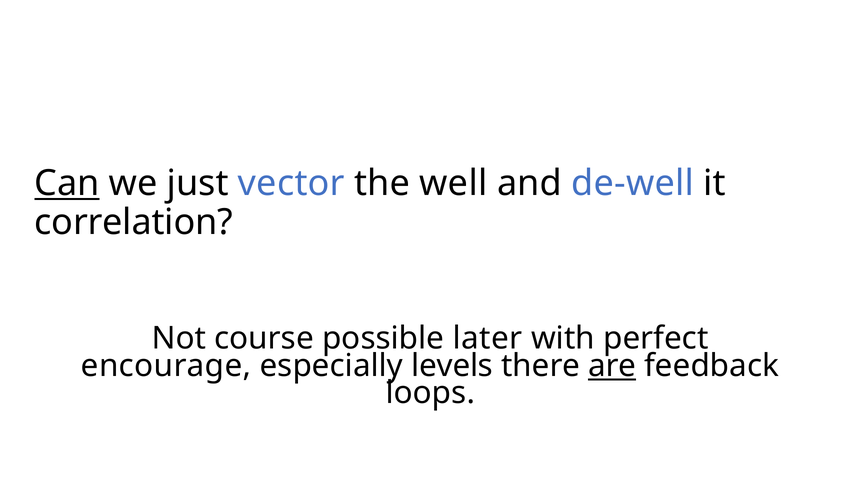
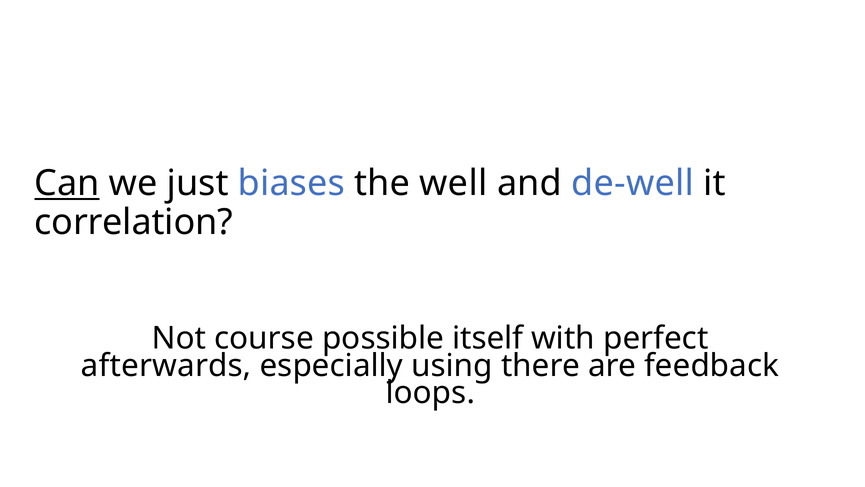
vector: vector -> biases (291, 183)
later: later -> itself (488, 338)
encourage: encourage -> afterwards (166, 365)
levels: levels -> using (452, 365)
are underline: present -> none (612, 365)
